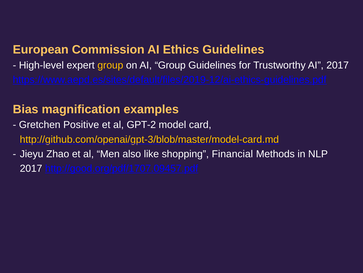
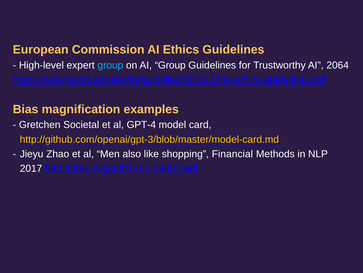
group colour: yellow -> light blue (110, 65)
AI 2017: 2017 -> 2064 (338, 65)
Positive: Positive -> Societal (81, 125)
GPT-2: GPT-2 -> GPT-4 (141, 125)
http://good.org/pdf/1707.09457.pdf: http://good.org/pdf/1707.09457.pdf -> http://their.org/pdf/1707.09457.pdf (122, 168)
